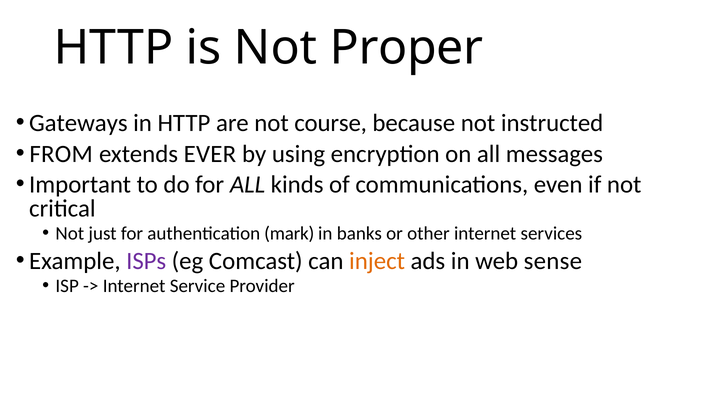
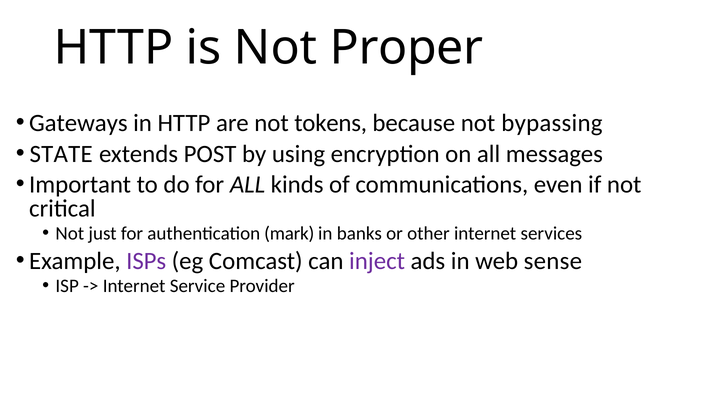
course: course -> tokens (331, 123)
instructed: instructed -> bypassing (552, 123)
FROM: FROM -> STATE (61, 154)
EVER: EVER -> POST (210, 154)
inject colour: orange -> purple (377, 262)
